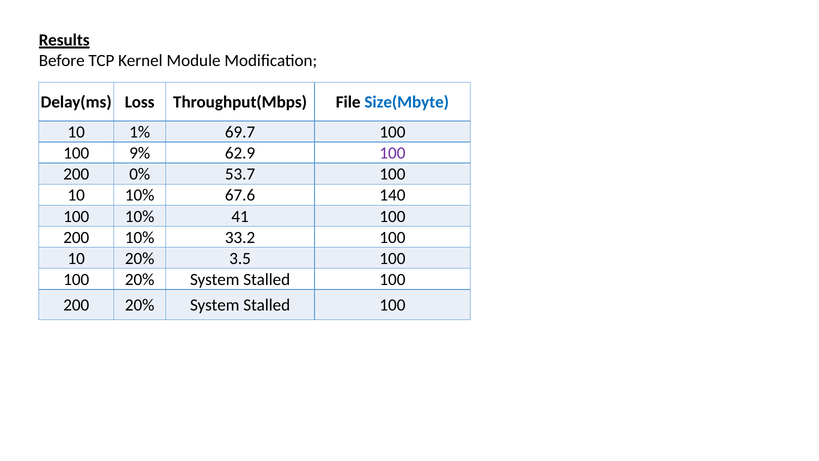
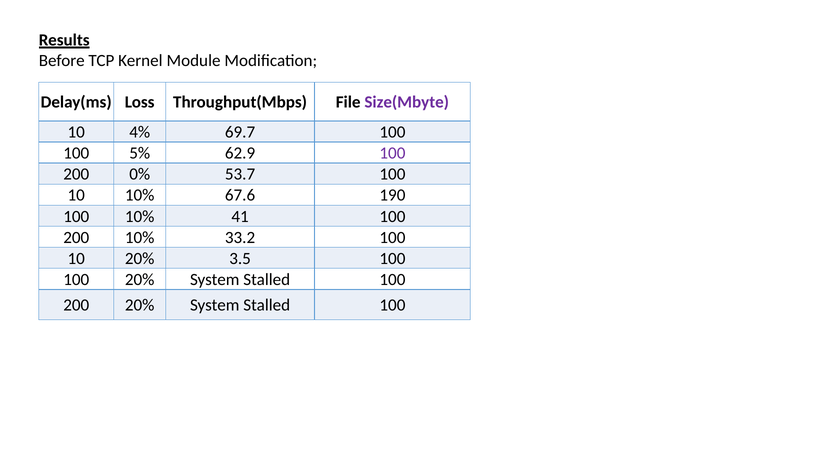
Size(Mbyte colour: blue -> purple (407, 102)
1%: 1% -> 4% (140, 132)
9%: 9% -> 5% (140, 153)
140: 140 -> 190 (392, 195)
